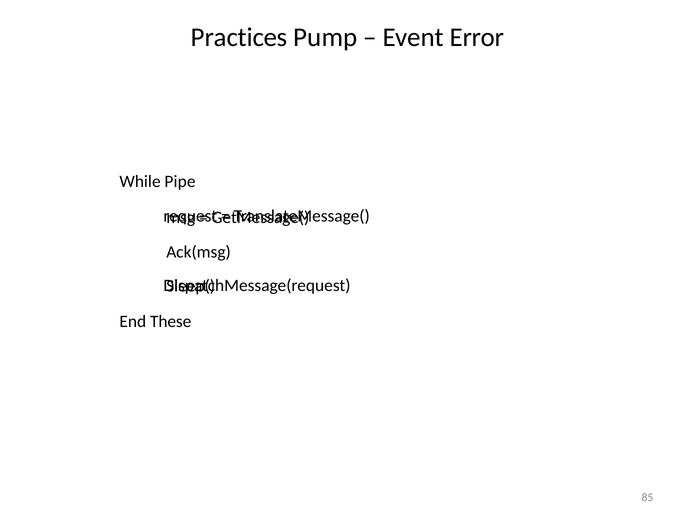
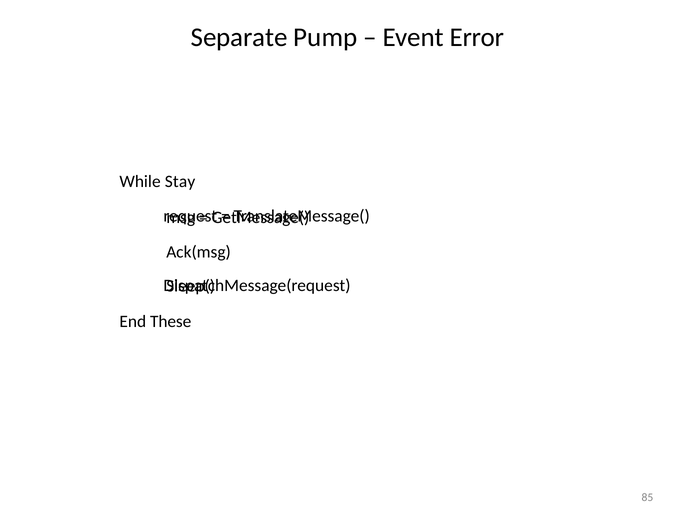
Practices: Practices -> Separate (239, 37)
Pipe: Pipe -> Stay (180, 182)
